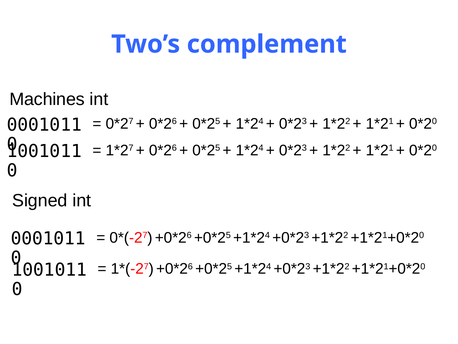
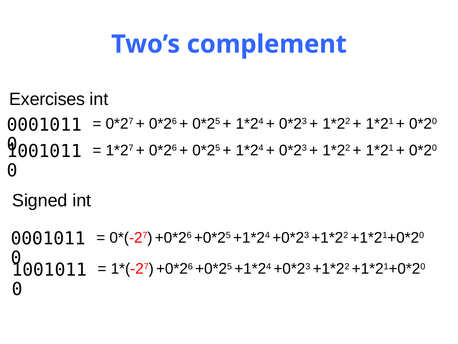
Machines: Machines -> Exercises (47, 99)
